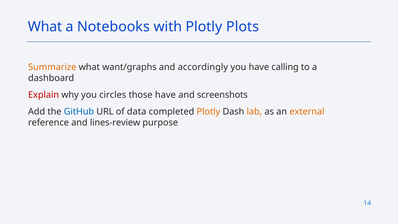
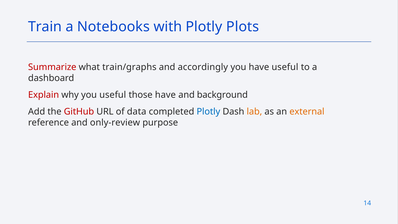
What: What -> Train (45, 27)
Summarize colour: orange -> red (52, 67)
want/graphs: want/graphs -> train/graphs (129, 67)
have calling: calling -> useful (285, 67)
you circles: circles -> useful (113, 95)
screenshots: screenshots -> background (222, 95)
GitHub colour: blue -> red (79, 112)
Plotly colour: orange -> blue (208, 112)
lines-review: lines-review -> only-review (115, 123)
